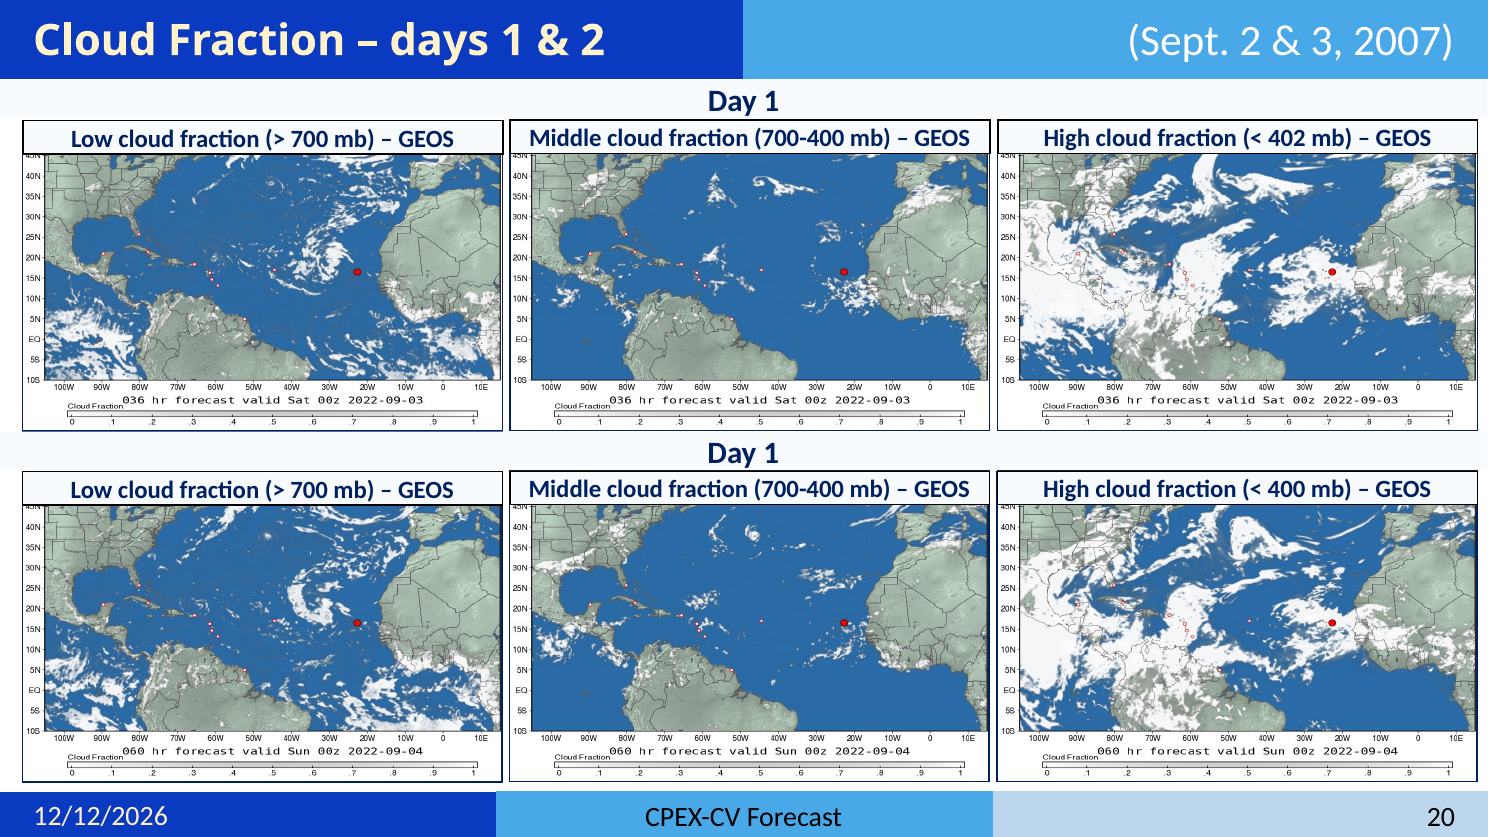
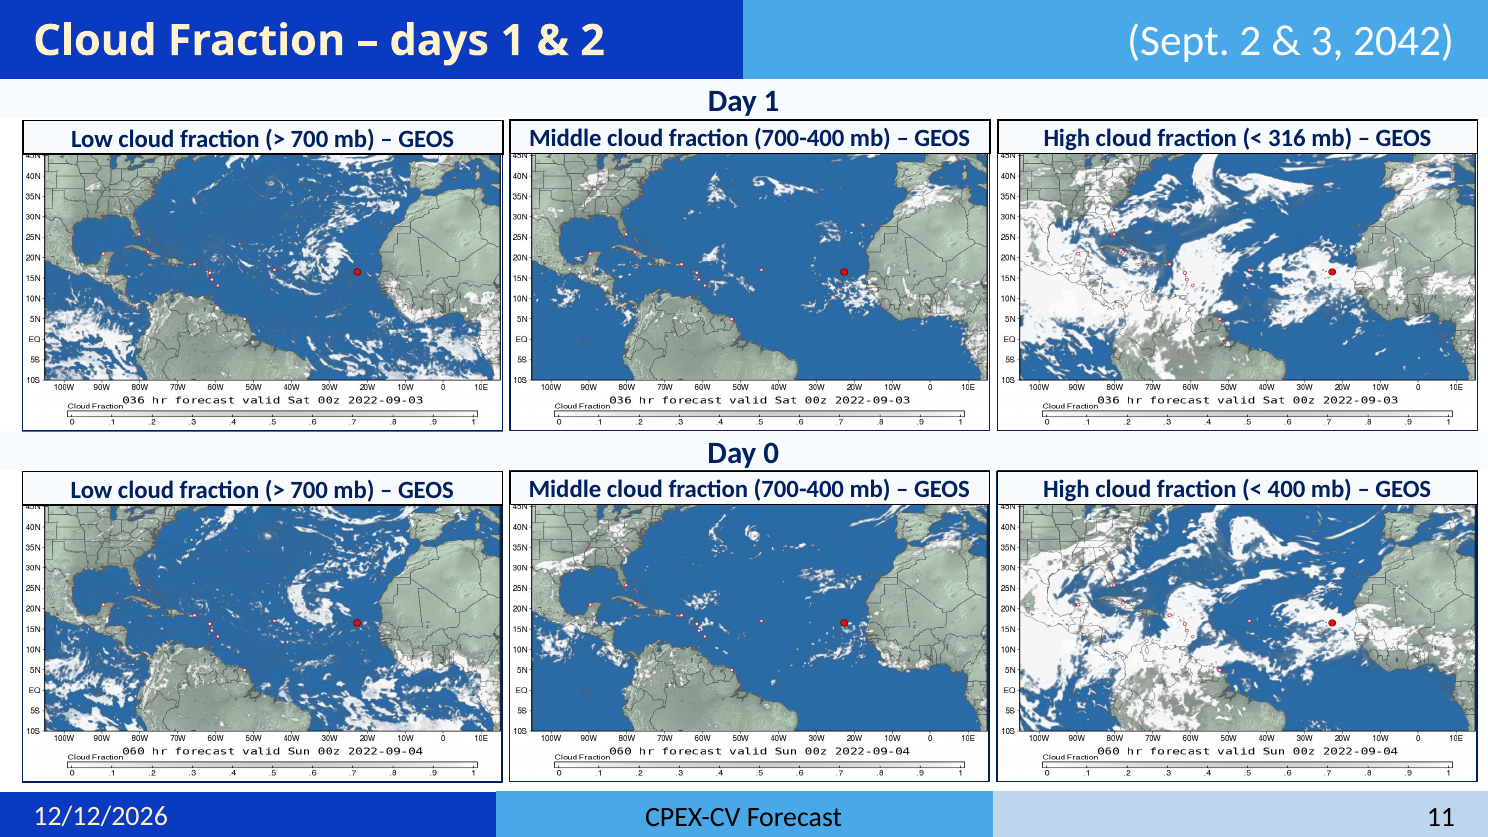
2007: 2007 -> 2042 (1404, 41)
402: 402 -> 316 (1287, 139)
1: 1 -> 0 (771, 453)
20: 20 -> 11 (1441, 817)
